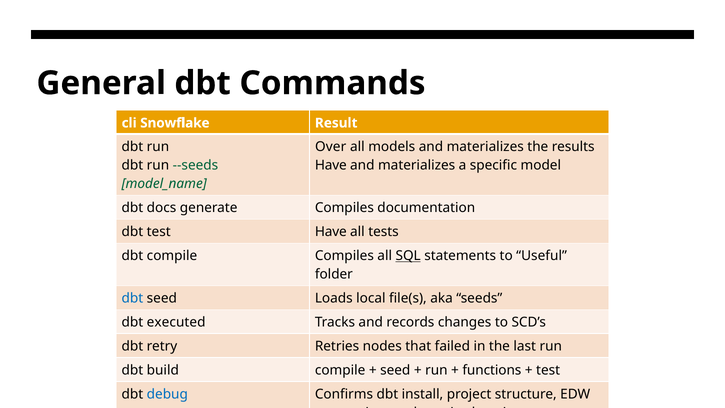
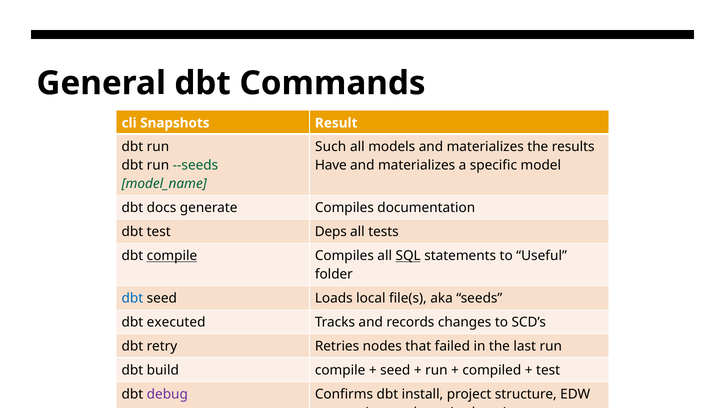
Snowflake: Snowflake -> Snapshots (175, 123)
Over: Over -> Such (331, 147)
test Have: Have -> Deps (331, 232)
compile underline: none -> present (172, 256)
functions: functions -> compiled (492, 370)
debug colour: blue -> purple (167, 394)
